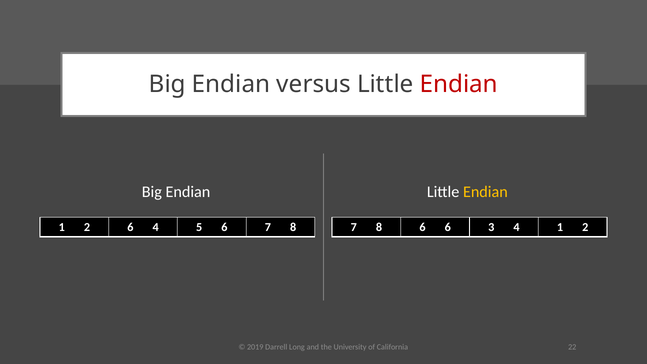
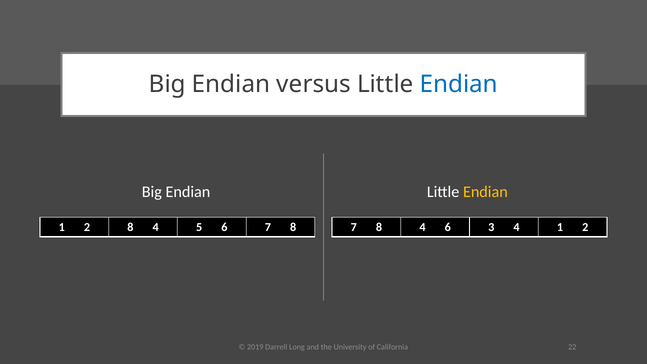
Endian colour: red -> blue (459, 84)
2 6: 6 -> 8 (130, 227)
7 8 6: 6 -> 4 (422, 227)
